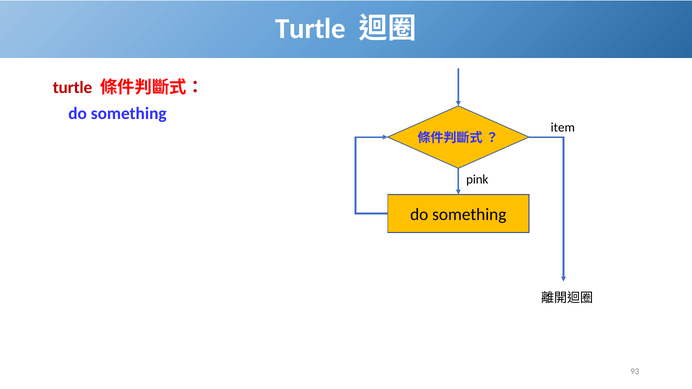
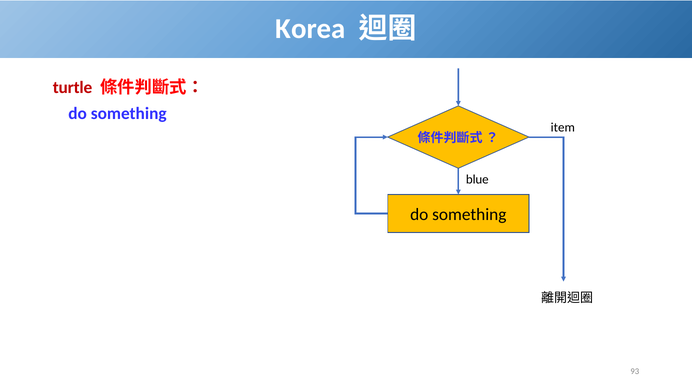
Turtle: Turtle -> Korea (310, 29)
pink: pink -> blue (477, 179)
